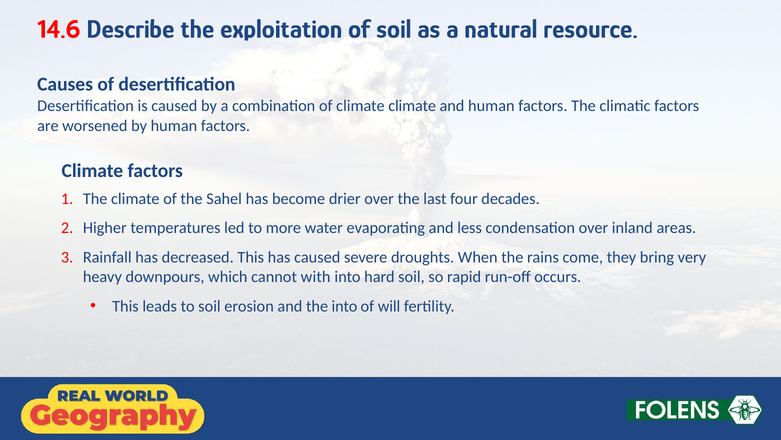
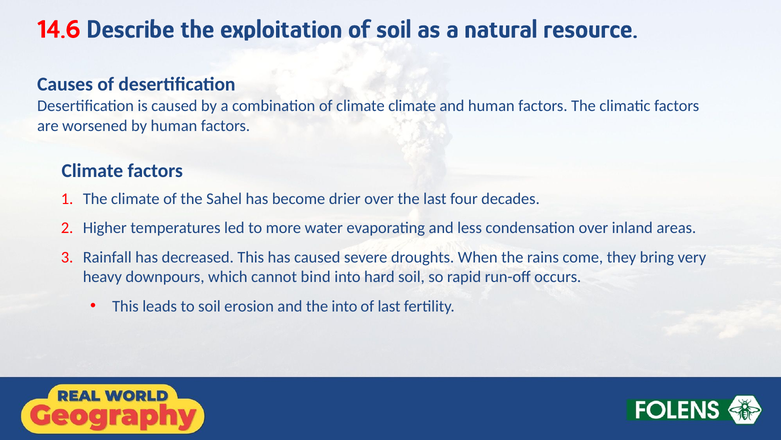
with: with -> bind (316, 276)
of will: will -> last (389, 306)
